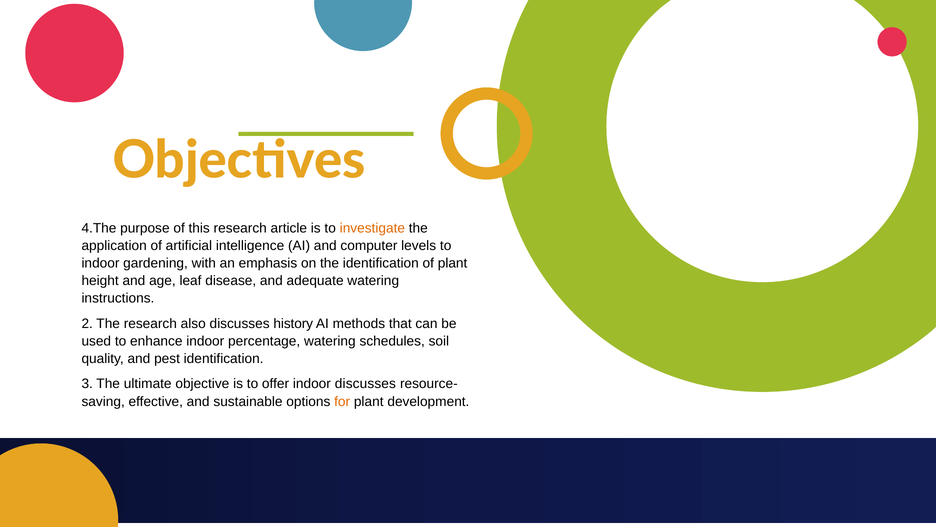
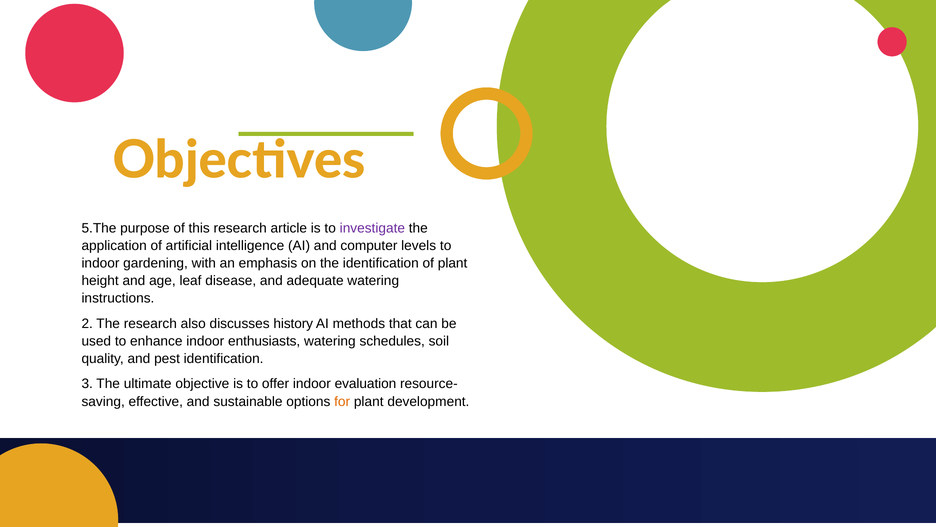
4.The: 4.The -> 5.The (99, 228)
investigate colour: orange -> purple (372, 228)
percentage: percentage -> enthusiasts (264, 341)
indoor discusses: discusses -> evaluation (365, 384)
